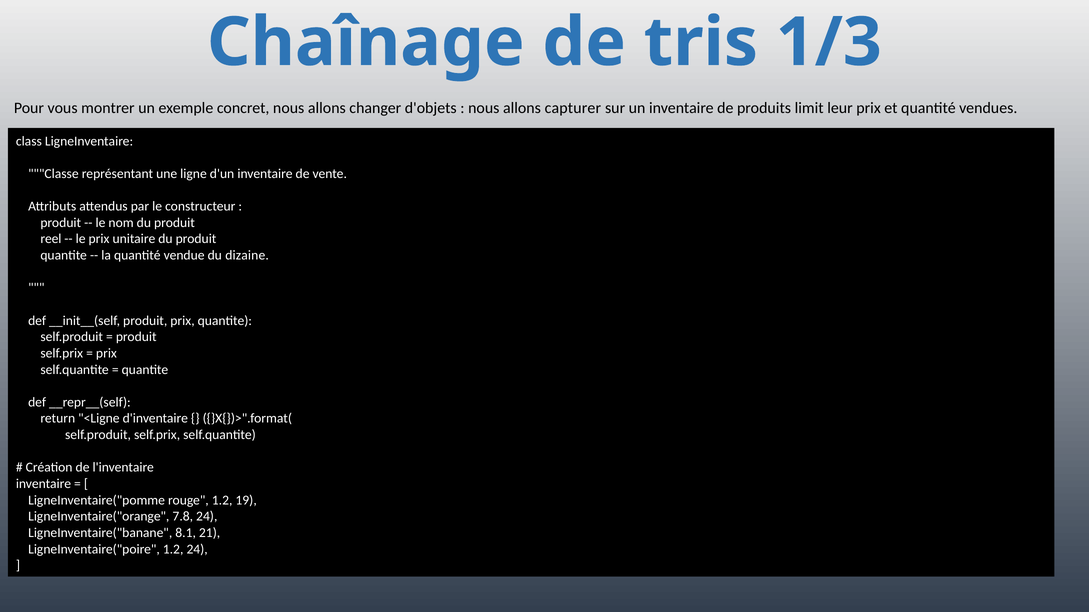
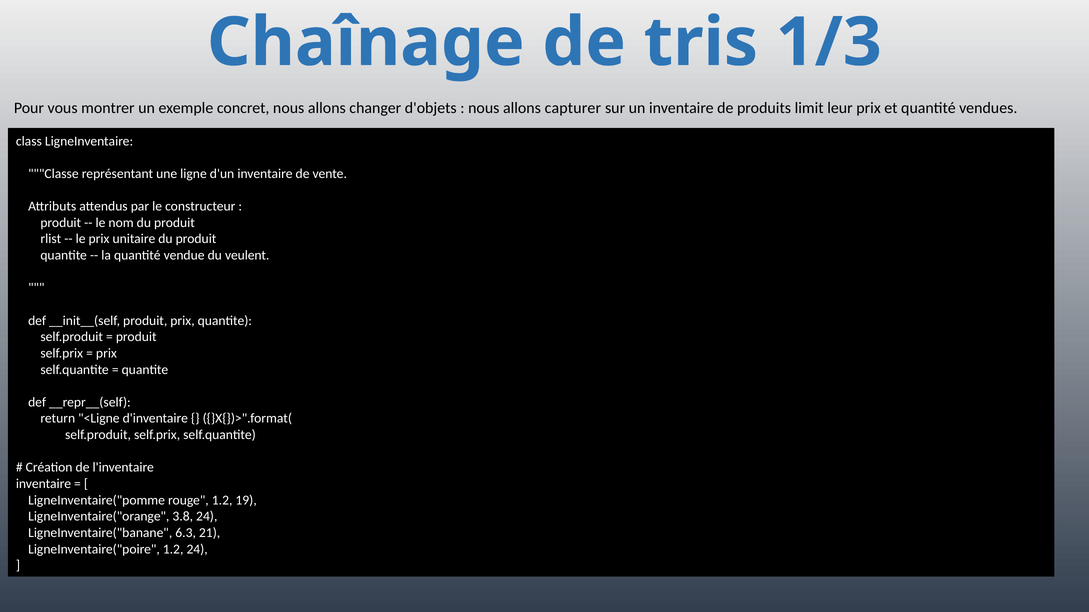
reel: reel -> rlist (51, 239)
dizaine: dizaine -> veulent (247, 256)
7.8: 7.8 -> 3.8 (183, 517)
8.1: 8.1 -> 6.3 (186, 533)
